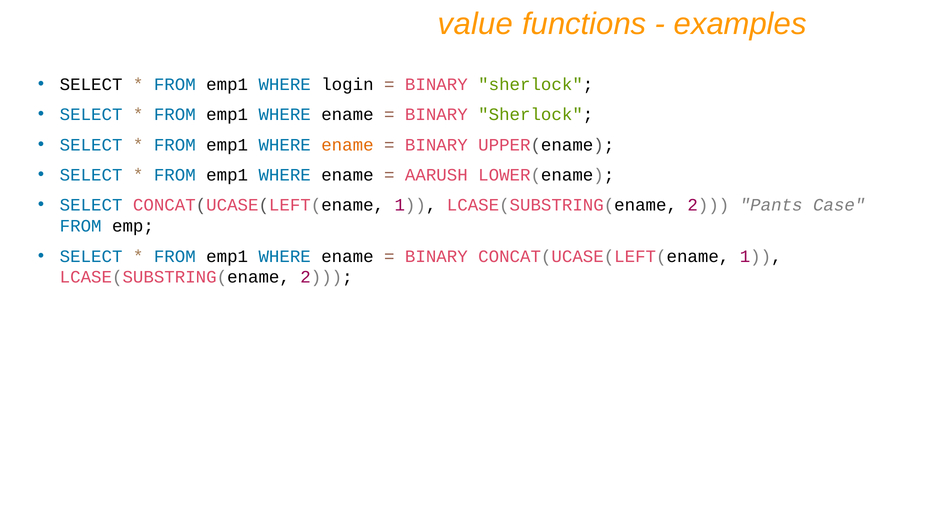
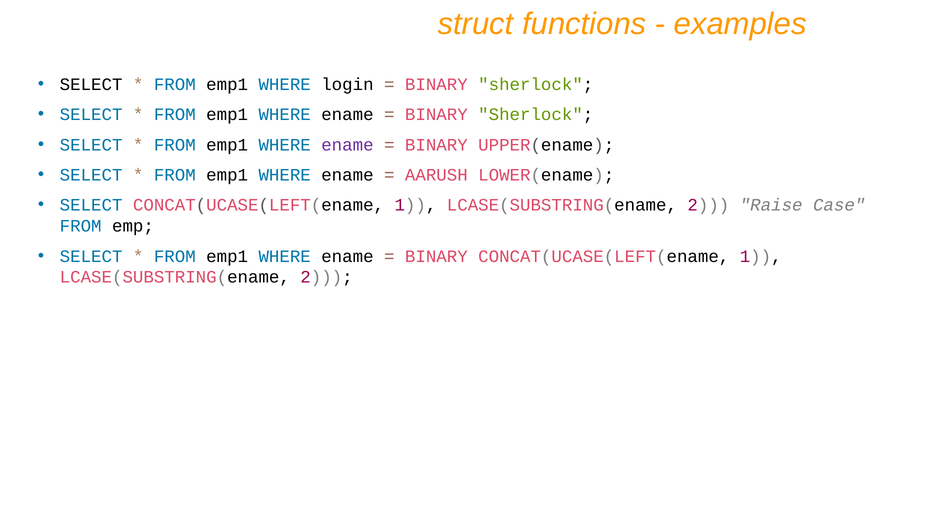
value: value -> struct (476, 24)
ename colour: orange -> purple (347, 145)
Pants: Pants -> Raise (771, 205)
